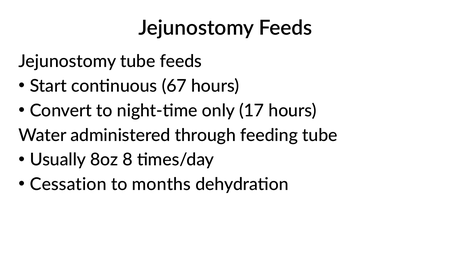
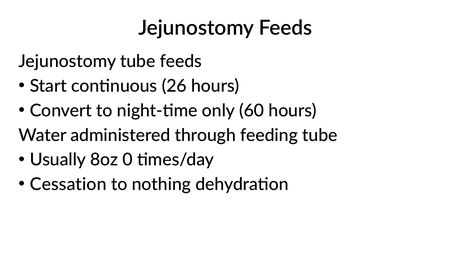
67: 67 -> 26 (174, 86)
17: 17 -> 60 (252, 111)
8: 8 -> 0 (128, 160)
months: months -> nothing (161, 185)
